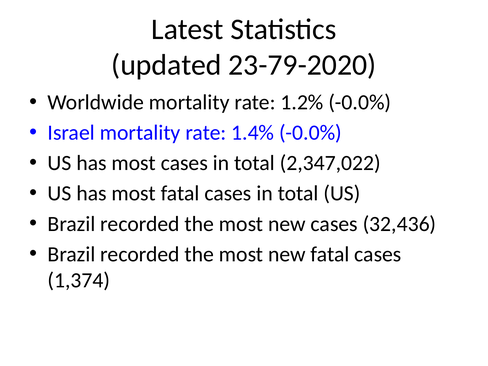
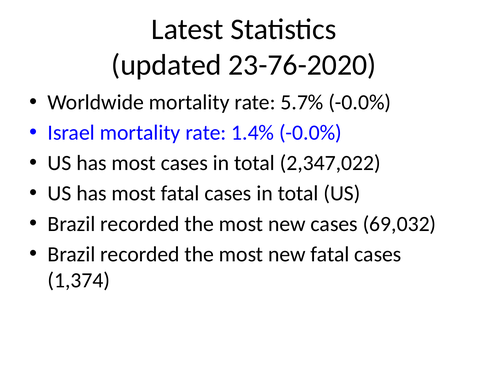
23-79-2020: 23-79-2020 -> 23-76-2020 (302, 65)
1.2%: 1.2% -> 5.7% (302, 102)
32,436: 32,436 -> 69,032 (399, 224)
